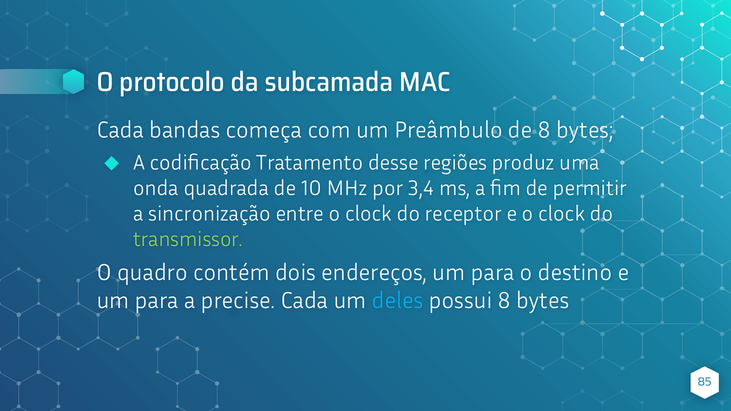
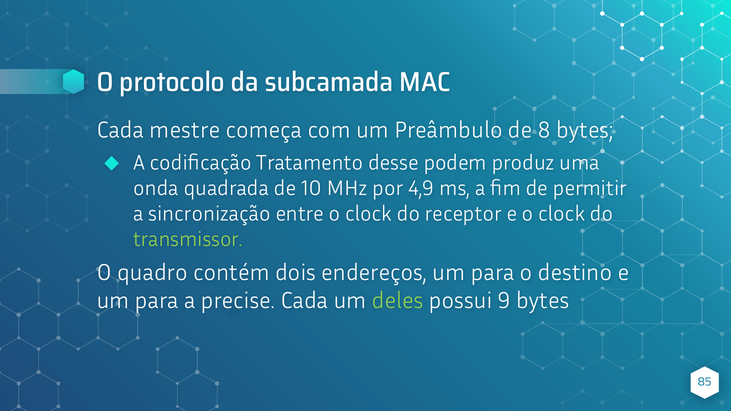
bandas: bandas -> mestre (185, 130)
regiões: regiões -> podem (455, 163)
3,4: 3,4 -> 4,9 (421, 188)
deles colour: light blue -> light green (398, 301)
possui 8: 8 -> 9 (504, 301)
